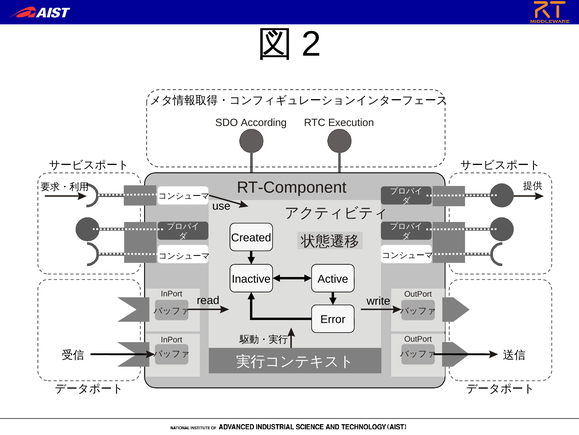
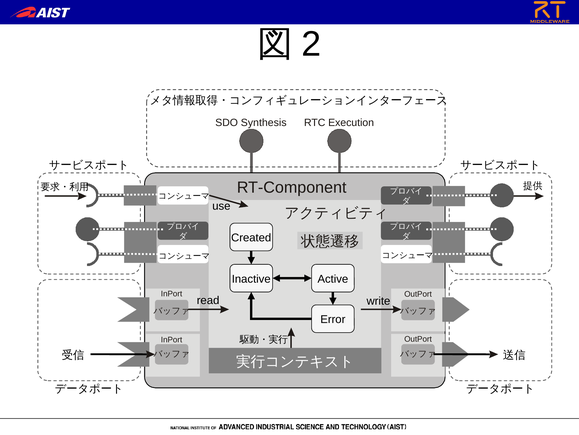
According: According -> Synthesis (264, 122)
